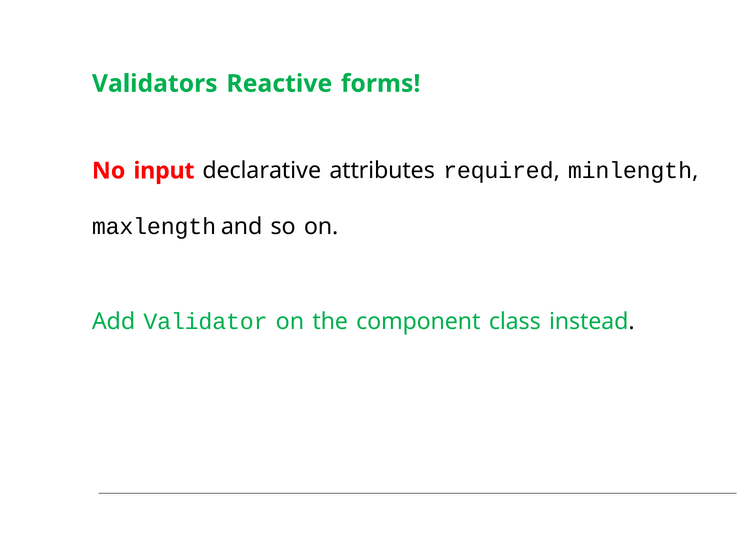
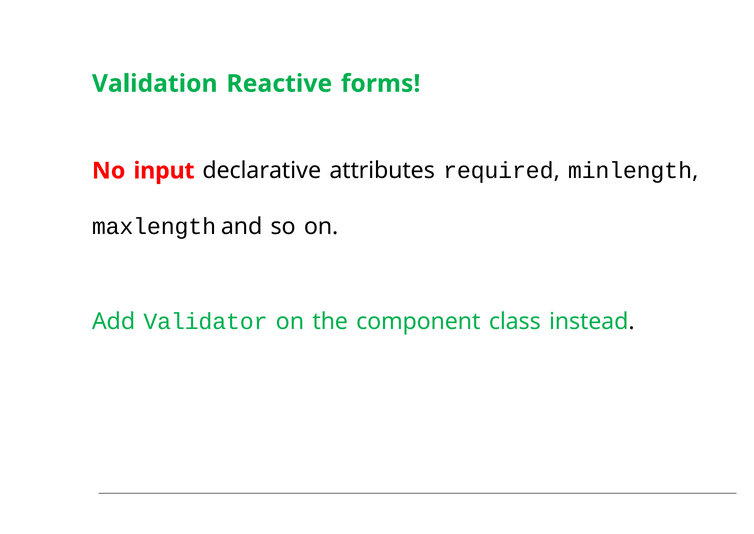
Validators: Validators -> Validation (155, 84)
